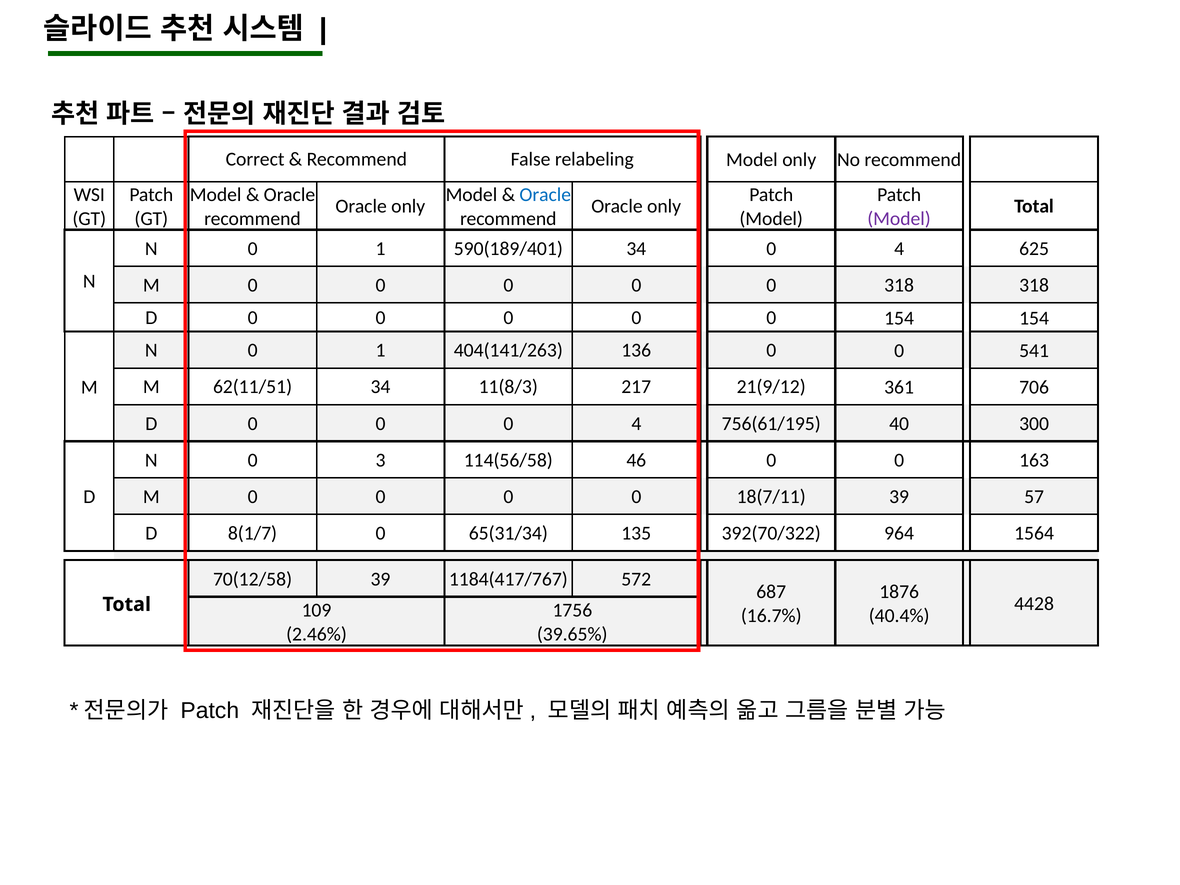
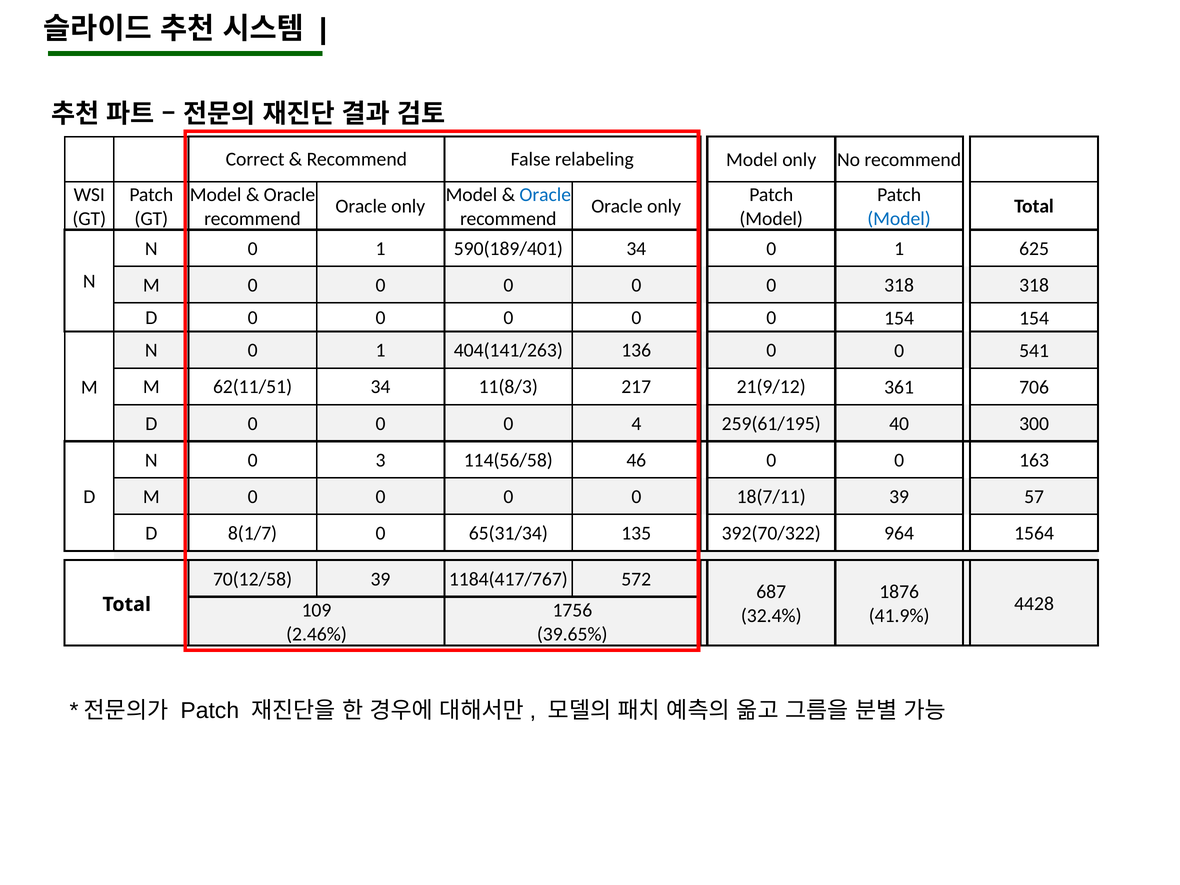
Model colour: purple -> blue (899, 219)
34 0 4: 4 -> 1 (899, 249)
756(61/195: 756(61/195 -> 259(61/195 (771, 424)
16.7%: 16.7% -> 32.4% (771, 616)
40.4%: 40.4% -> 41.9% (899, 616)
